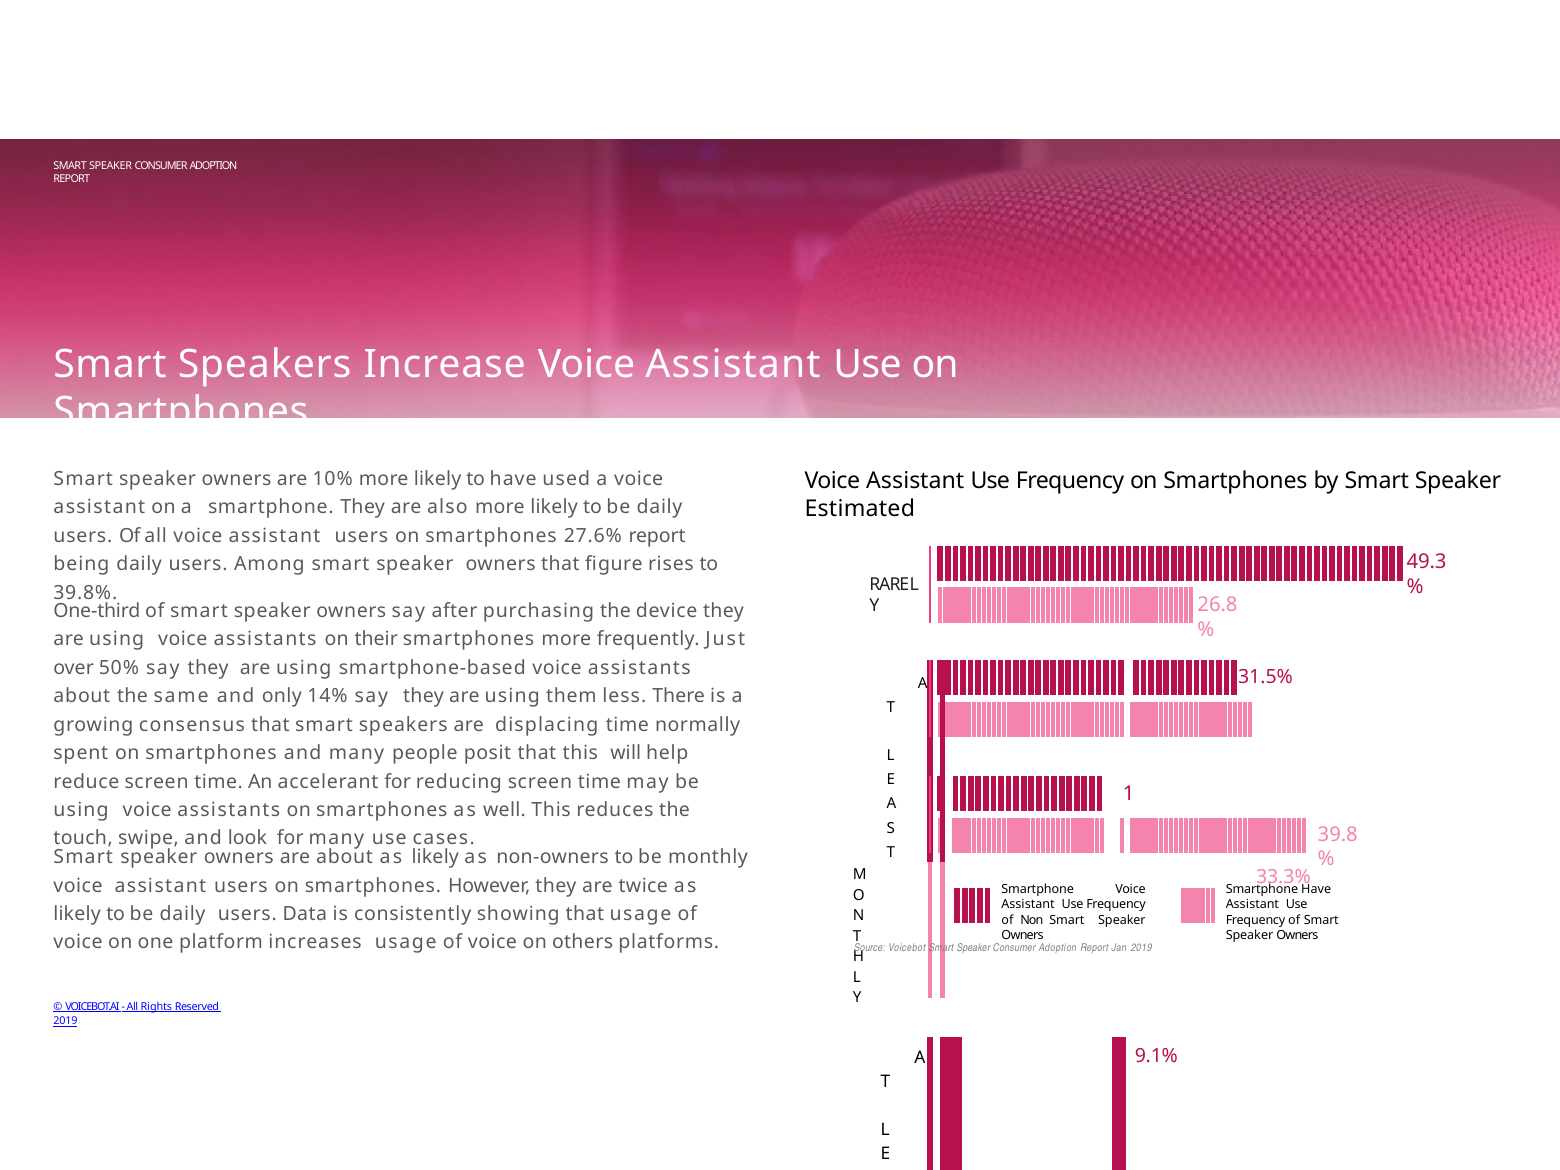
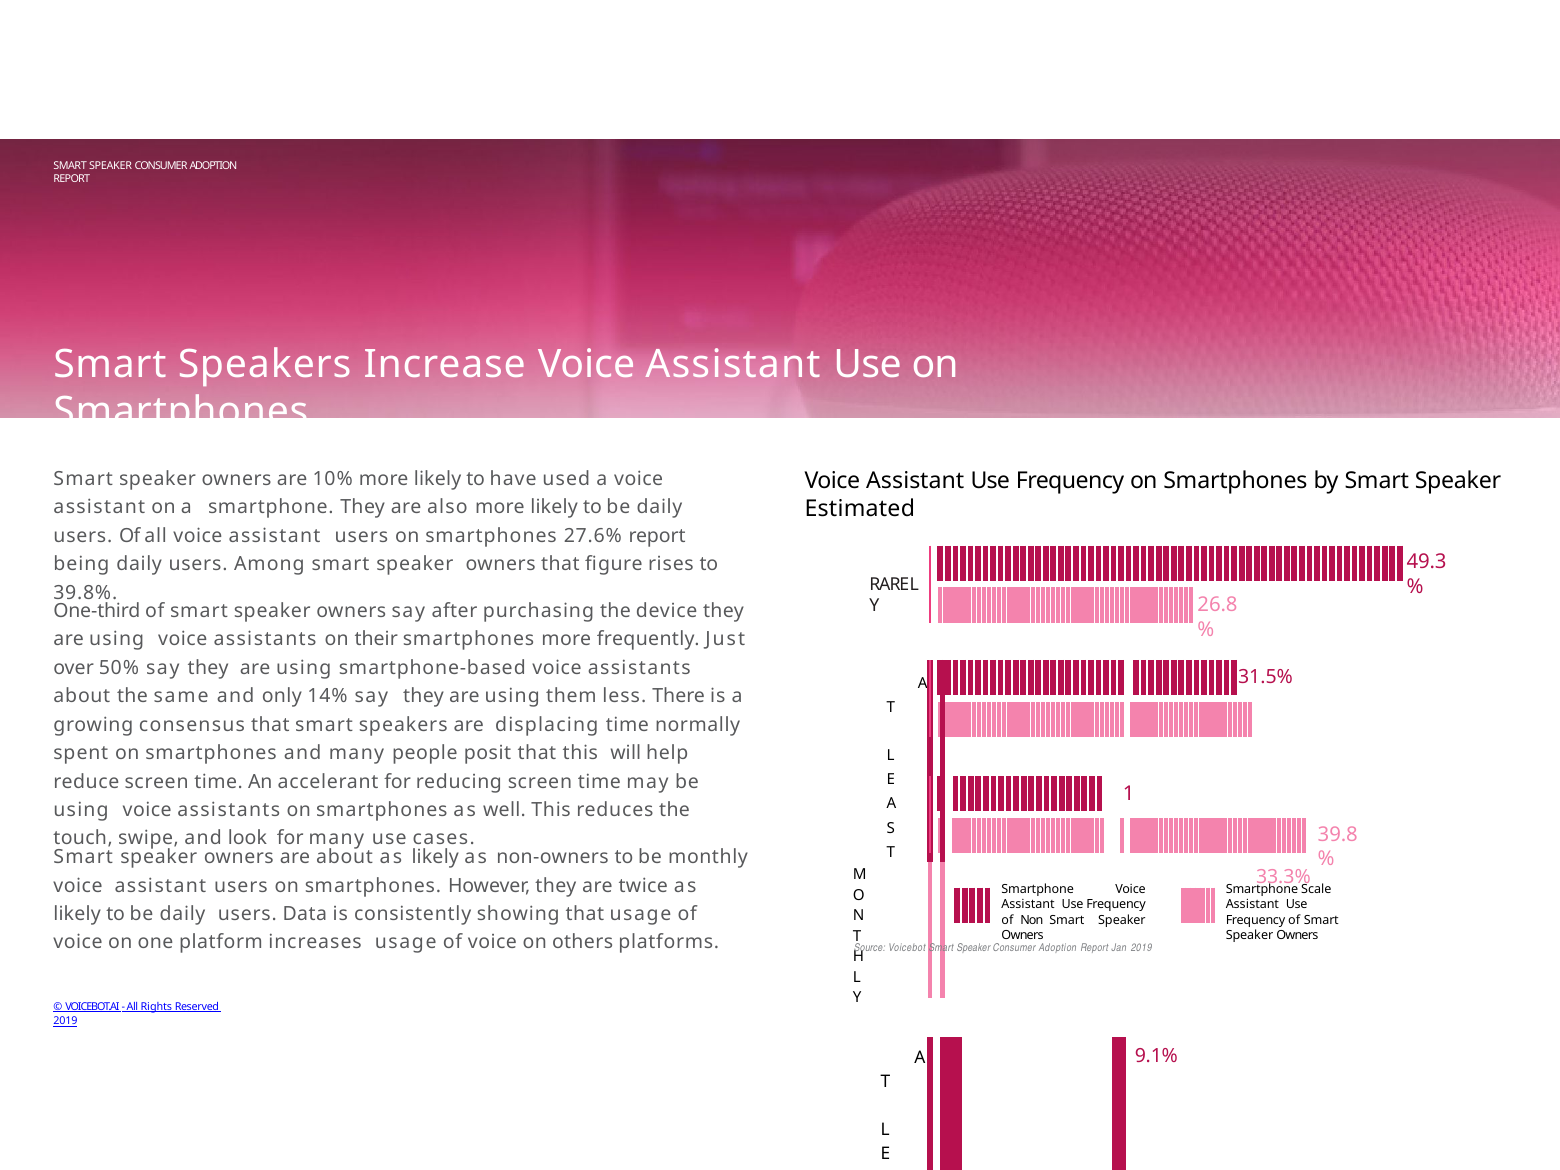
Smartphone Have: Have -> Scale (1316, 890)
